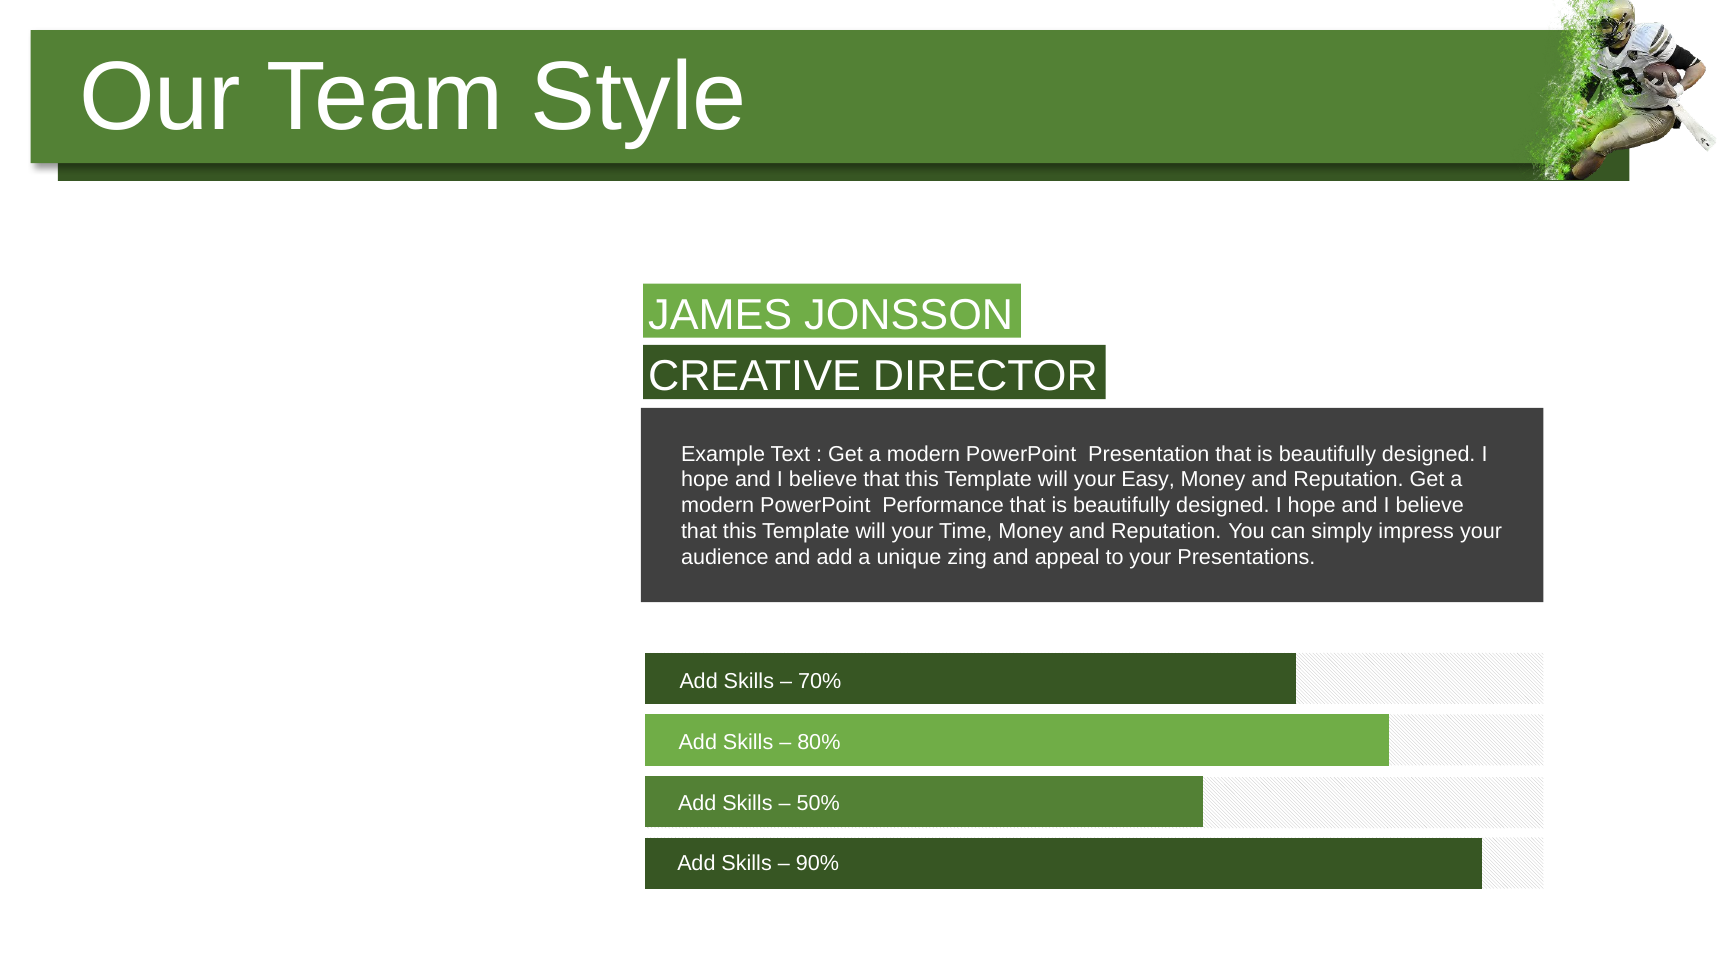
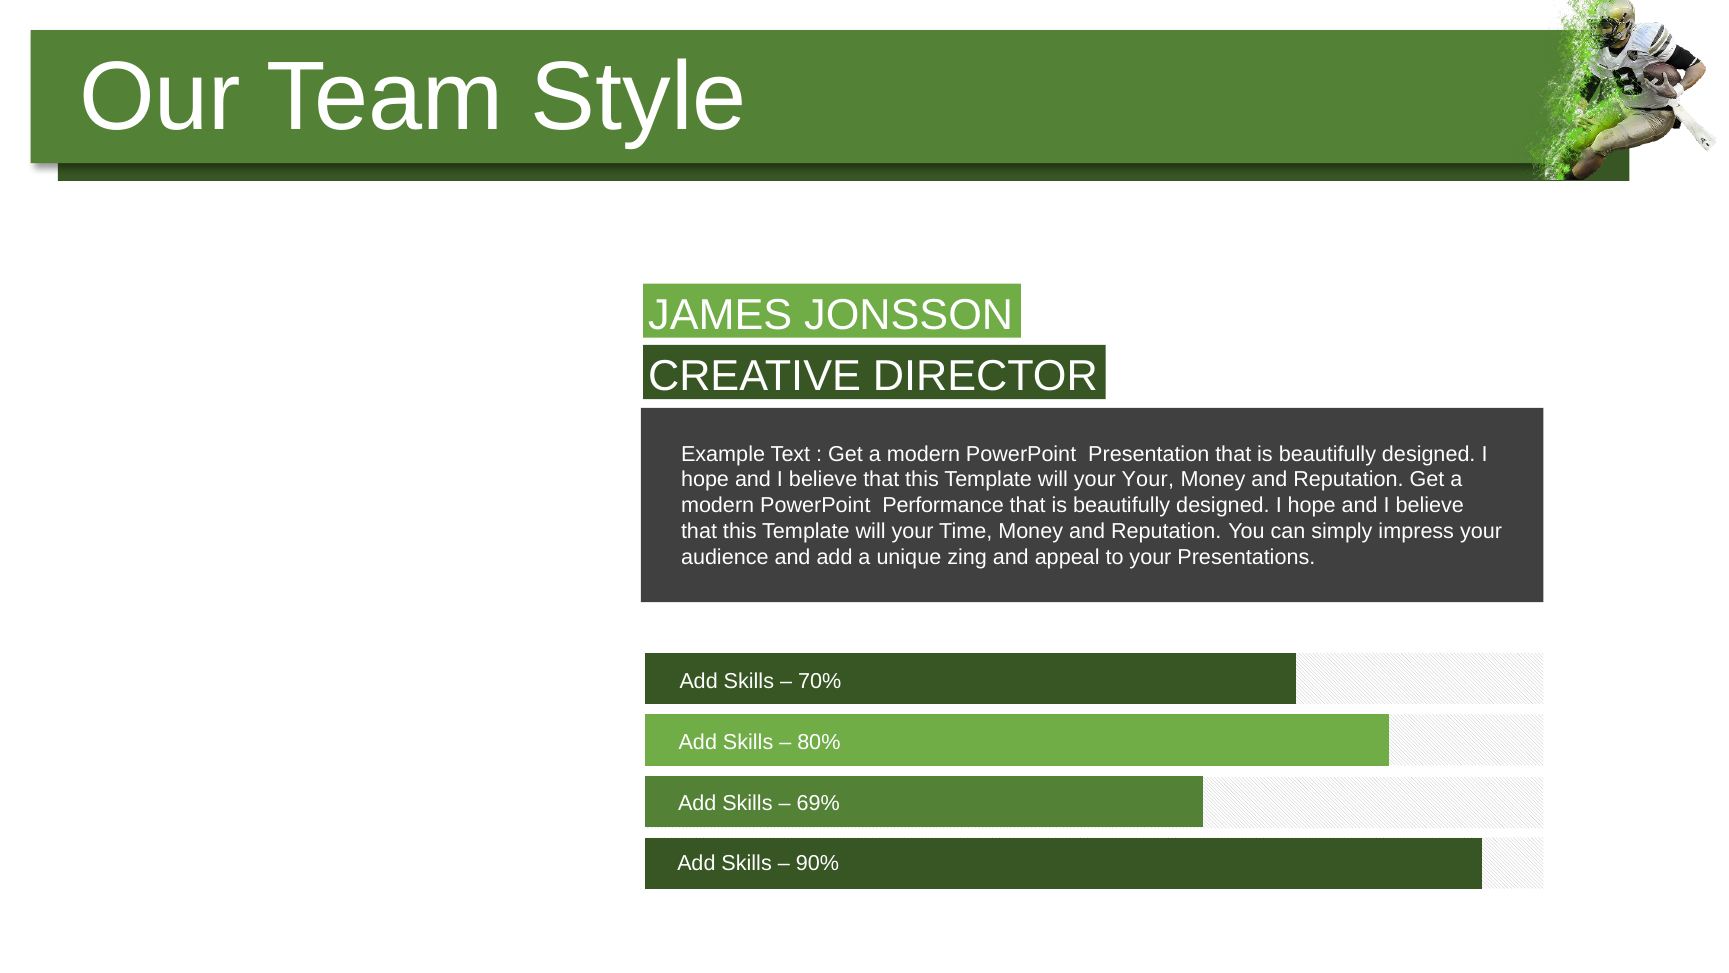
your Easy: Easy -> Your (1148, 480)
50%: 50% -> 69% (818, 803)
